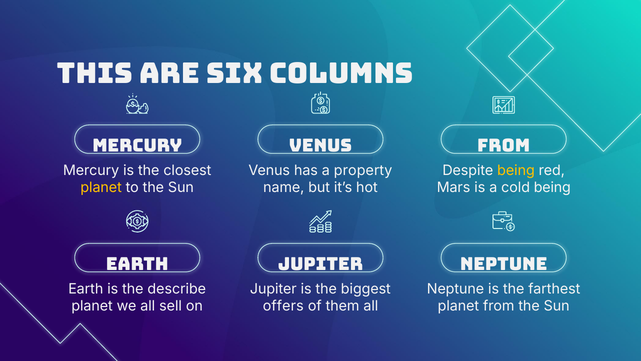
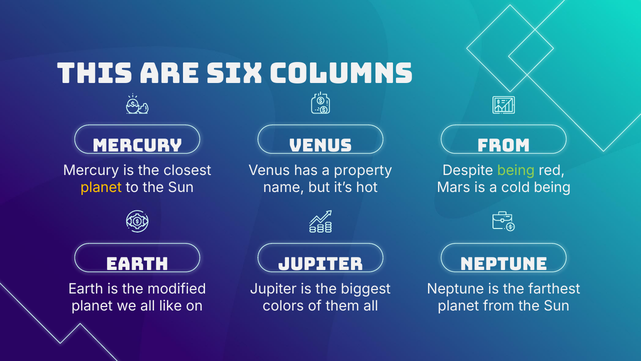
being colour: yellow -> light green (516, 170)
describe: describe -> modified (177, 289)
sell: sell -> like (171, 306)
offers: offers -> colors (283, 306)
